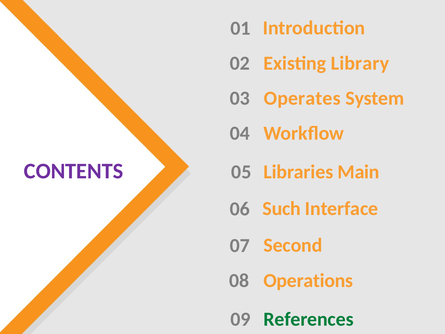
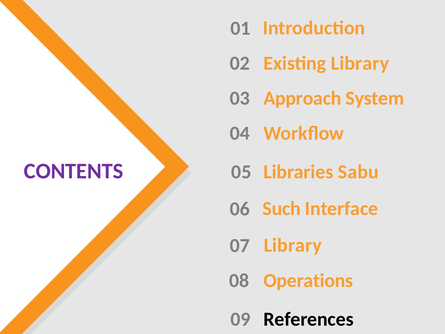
Operates: Operates -> Approach (302, 98)
Main: Main -> Sabu (358, 172)
Second: Second -> Library (293, 245)
References colour: green -> black (309, 319)
